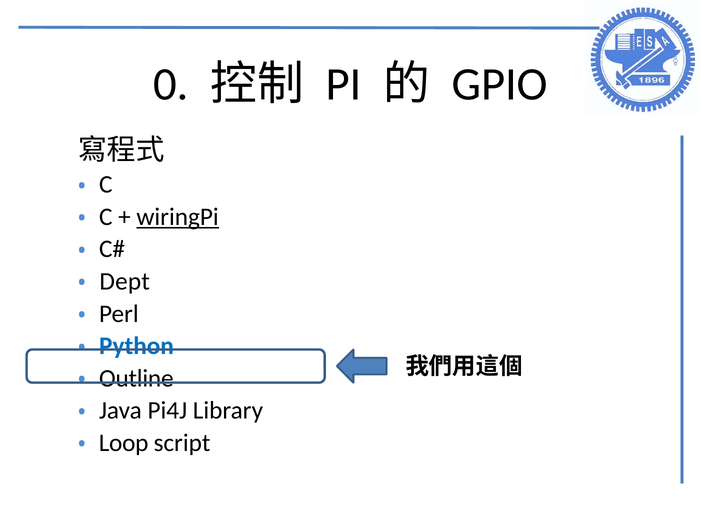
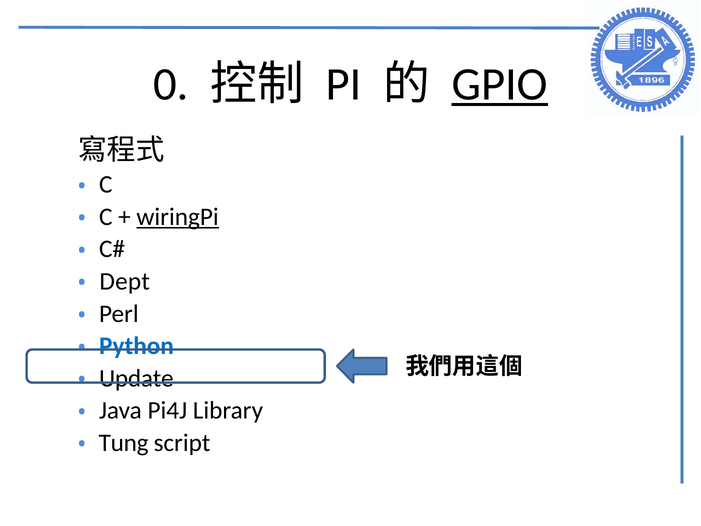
GPIO underline: none -> present (500, 84)
Outline: Outline -> Update (136, 378)
Loop: Loop -> Tung (124, 443)
